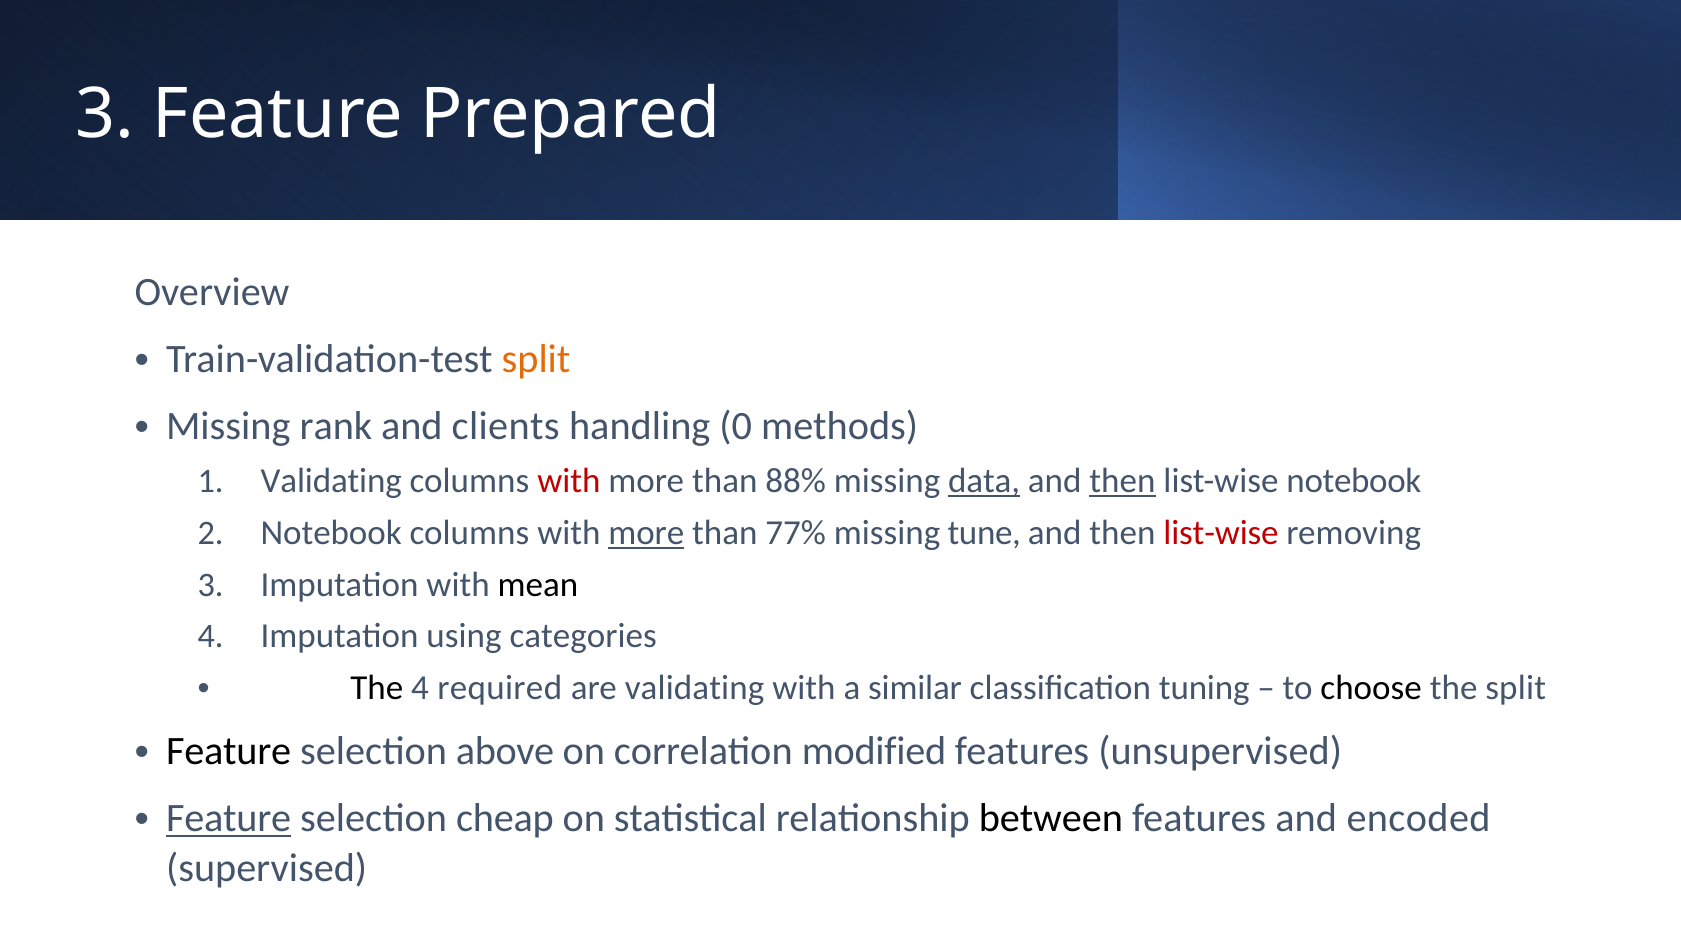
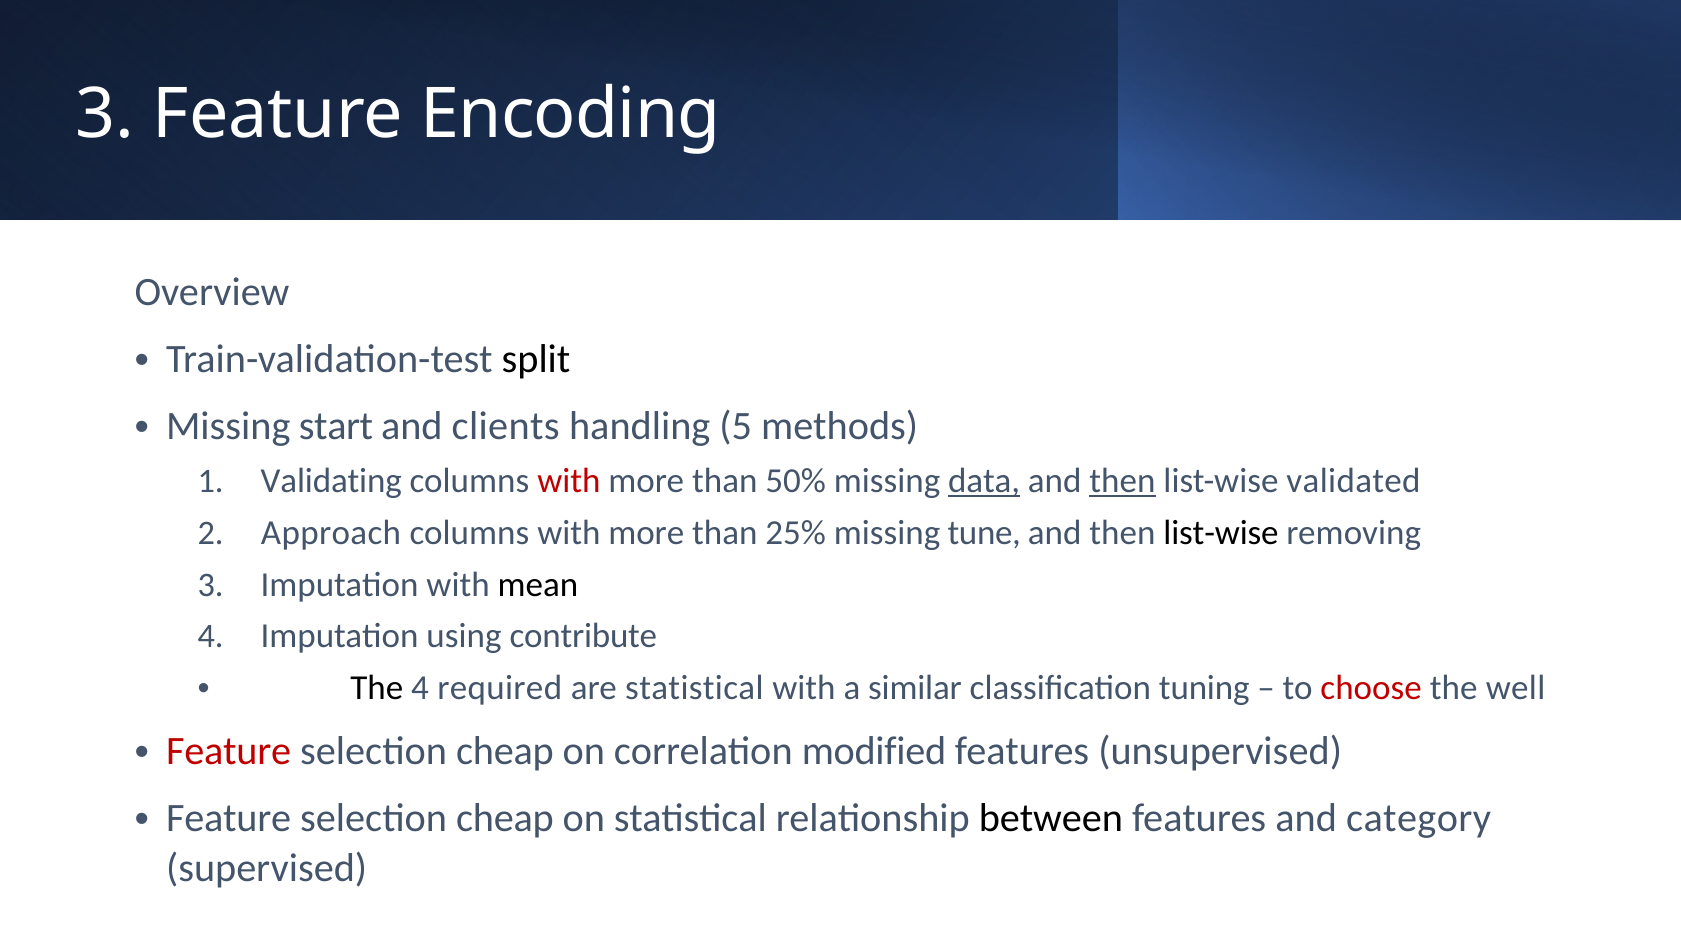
Prepared: Prepared -> Encoding (571, 114)
split colour: orange -> black (536, 359)
rank: rank -> start (336, 426)
0: 0 -> 5 (736, 426)
88%: 88% -> 50% (796, 481)
list-wise notebook: notebook -> validated (1354, 481)
Notebook: Notebook -> Approach (331, 533)
more underline: present -> none (646, 533)
77%: 77% -> 25% (796, 533)
list-wise colour: red -> black (1221, 533)
categories: categories -> contribute (583, 636)
are validating: validating -> statistical (694, 687)
choose colour: black -> red (1371, 687)
the split: split -> well (1516, 687)
Feature colour: black -> red (229, 751)
above: above -> cheap (505, 751)
Feature underline: present -> none (229, 818)
encoded: encoded -> category (1419, 818)
